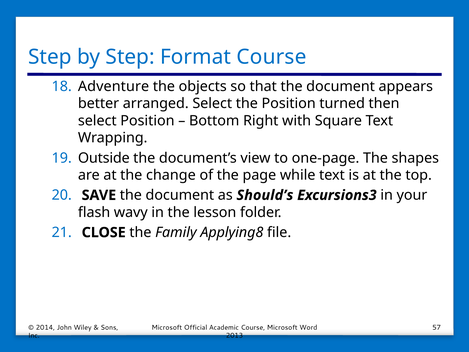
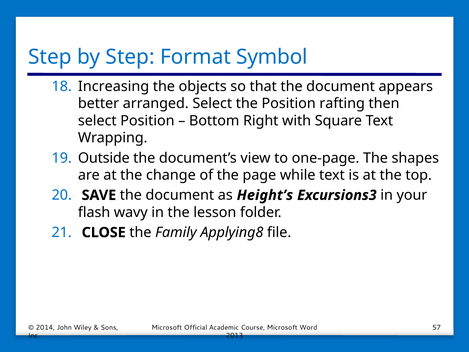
Format Course: Course -> Symbol (272, 57)
Adventure: Adventure -> Increasing (114, 86)
turned: turned -> rafting (342, 103)
Should’s: Should’s -> Height’s (265, 195)
